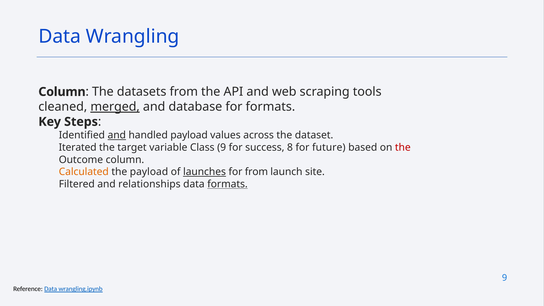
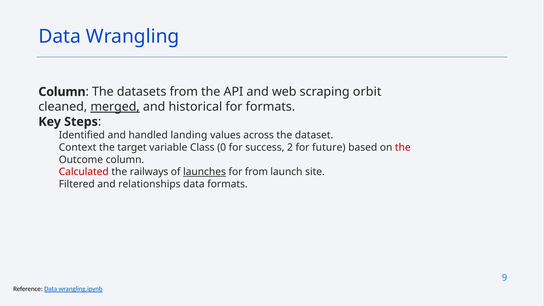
tools: tools -> orbit (367, 92)
database: database -> historical (195, 107)
and underline: present -> none (117, 135)
handled payload: payload -> landing (189, 135)
Iterated: Iterated -> Context (78, 147)
Class 9: 9 -> 0 (222, 147)
8: 8 -> 2 (290, 147)
Calculated colour: orange -> red (84, 172)
the payload: payload -> railways (149, 172)
formats underline: present -> none (228, 184)
